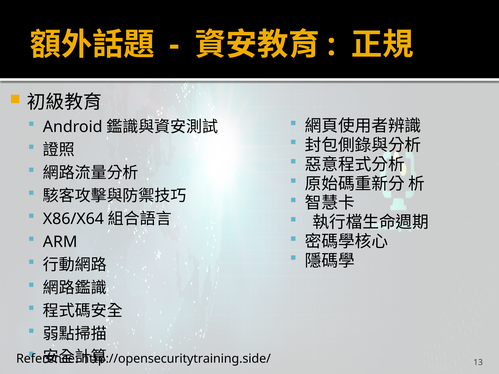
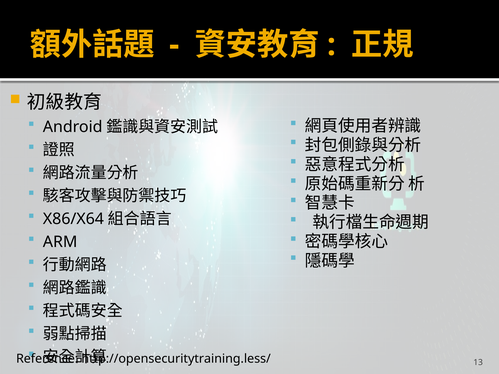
http://opensecuritytraining.side/: http://opensecuritytraining.side/ -> http://opensecuritytraining.less/ (176, 359)
